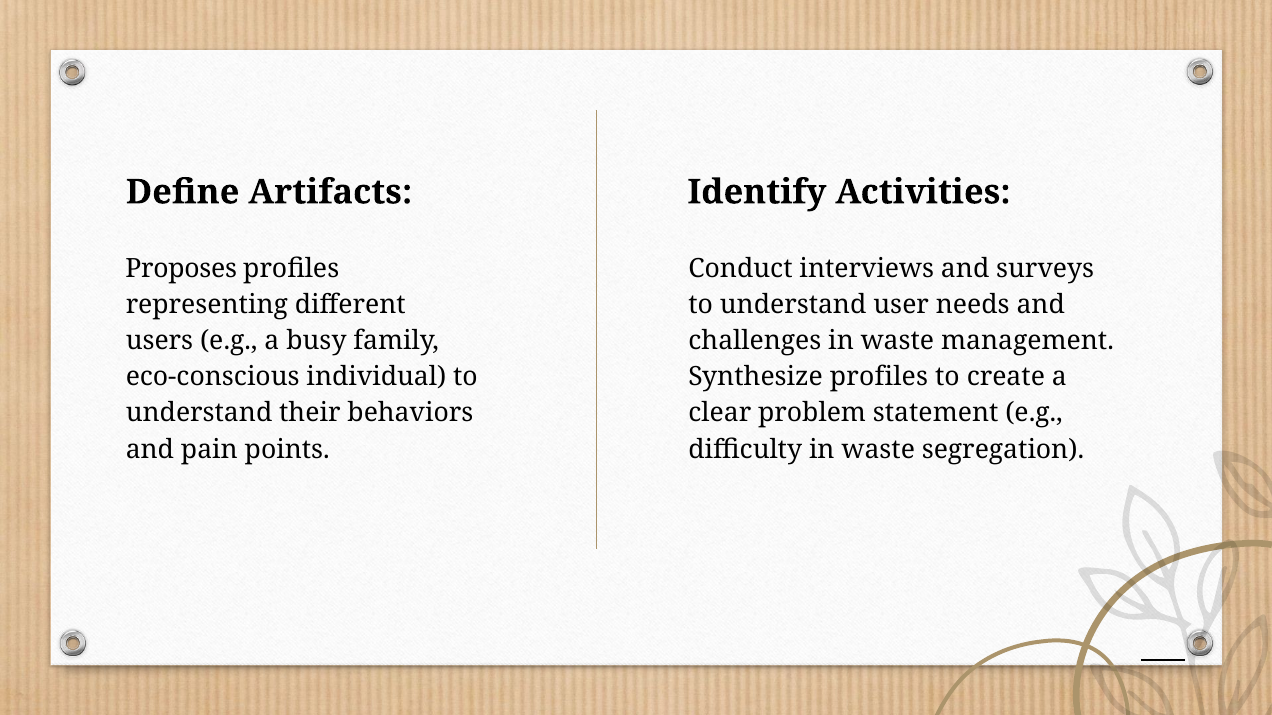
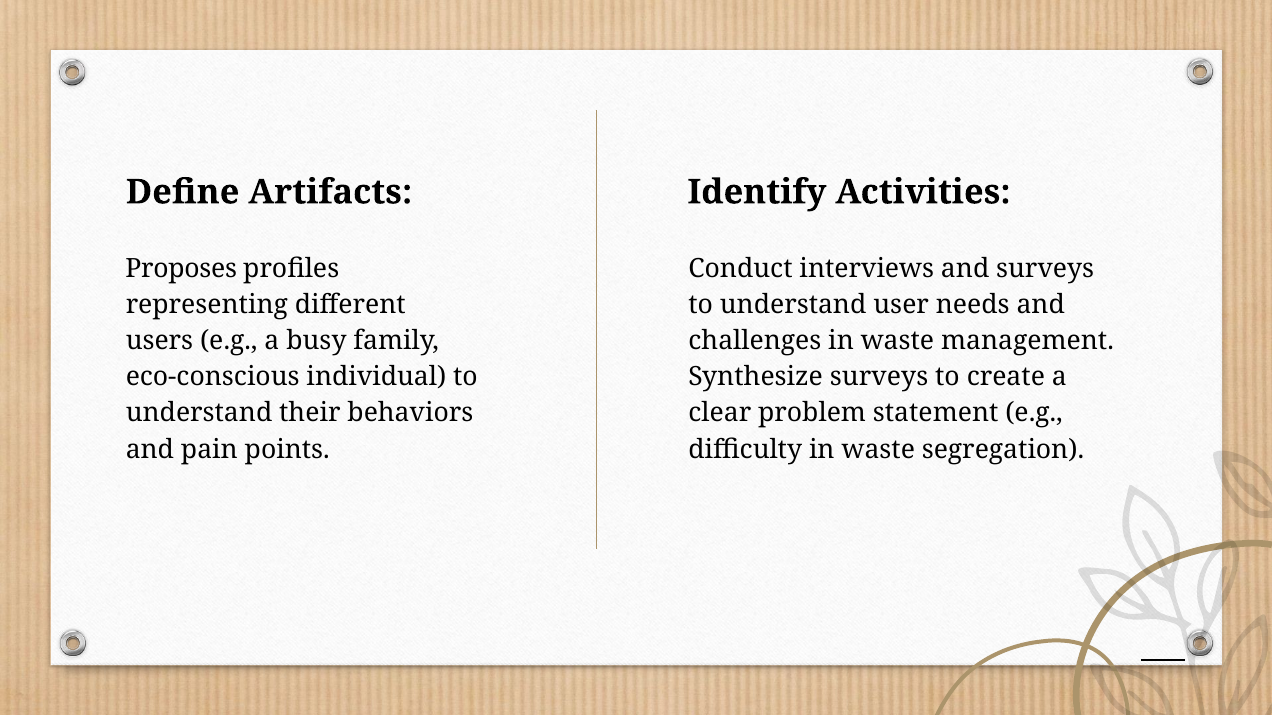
Synthesize profiles: profiles -> surveys (879, 377)
